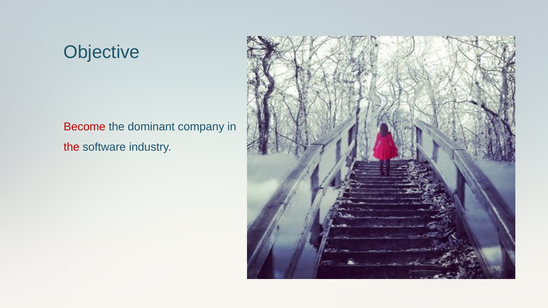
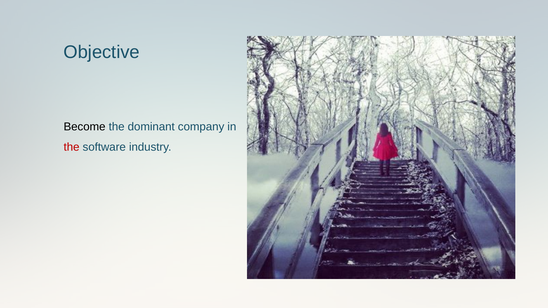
Become colour: red -> black (85, 127)
